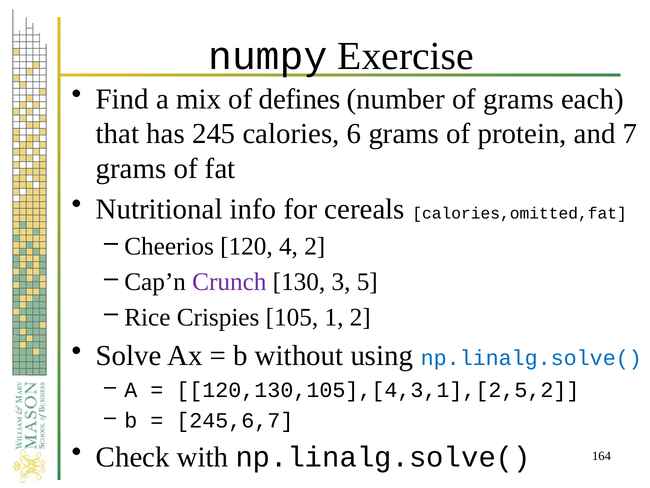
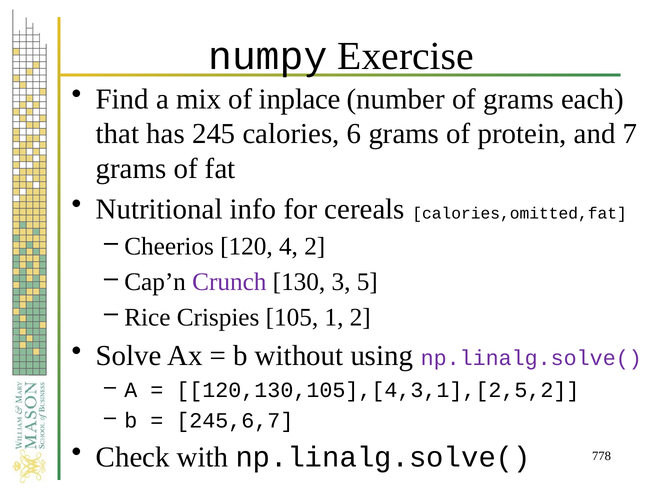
defines: defines -> inplace (300, 99)
np.linalg.solve( colour: blue -> purple (531, 358)
164: 164 -> 778 (602, 456)
